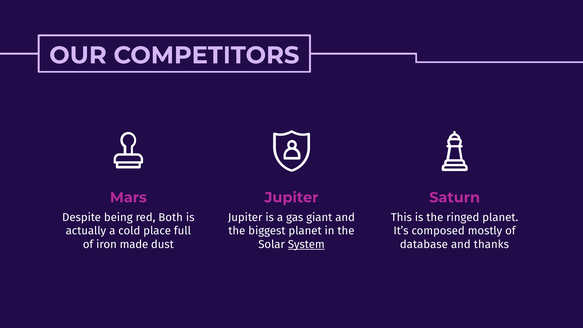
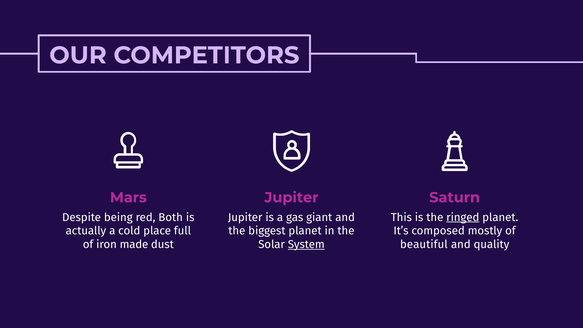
ringed underline: none -> present (463, 217)
database: database -> beautiful (424, 244)
thanks: thanks -> quality (491, 244)
